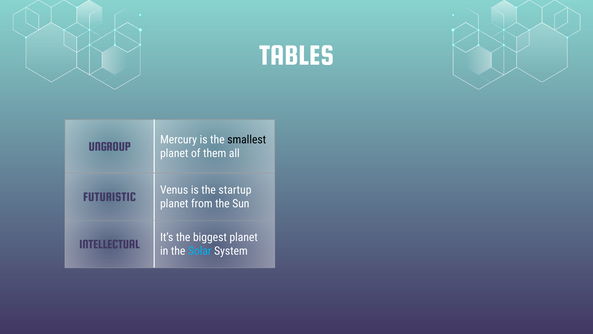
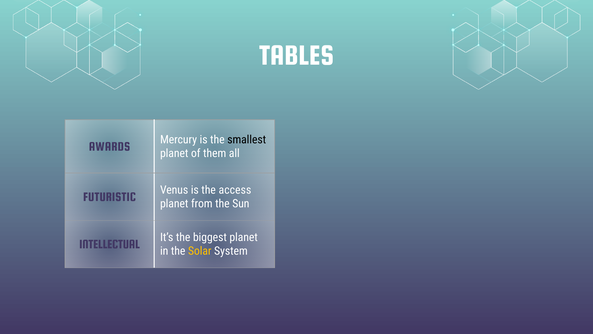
UNGROUP: UNGROUP -> AWARDS (110, 146)
startup: startup -> access (235, 190)
Solar colour: light blue -> yellow (200, 251)
